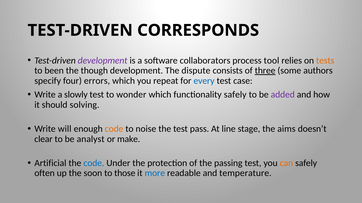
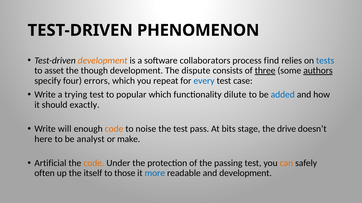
CORRESPONDS: CORRESPONDS -> PHENOMENON (198, 30)
development colour: purple -> orange (103, 61)
tool: tool -> find (271, 61)
tests colour: orange -> blue (325, 61)
been: been -> asset (54, 71)
authors underline: none -> present (318, 71)
slowly: slowly -> trying (76, 95)
wonder: wonder -> popular (131, 95)
functionality safely: safely -> dilute (235, 95)
added colour: purple -> blue (283, 95)
solving: solving -> exactly (85, 105)
line: line -> bits (229, 129)
aims: aims -> drive (287, 129)
clear: clear -> here (43, 139)
code colour: blue -> orange (94, 163)
soon: soon -> itself (93, 174)
and temperature: temperature -> development (246, 174)
